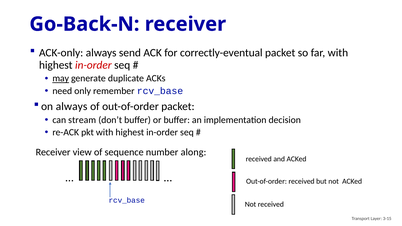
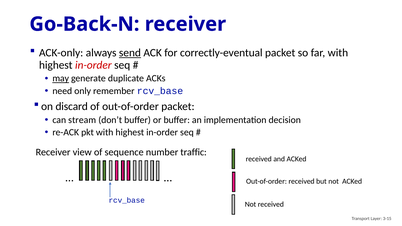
send underline: none -> present (130, 53)
on always: always -> discard (72, 107)
along: along -> traffic (194, 152)
